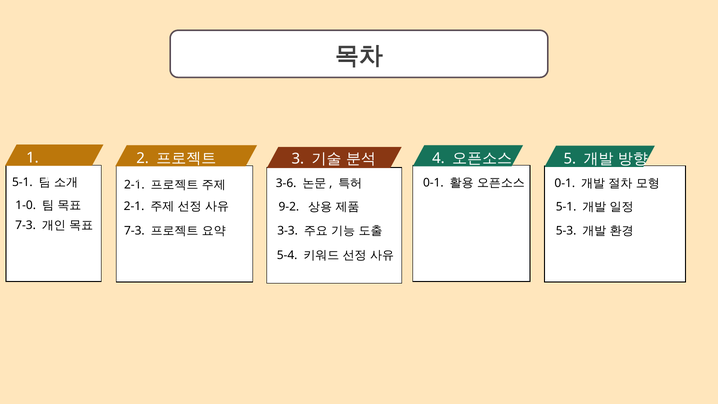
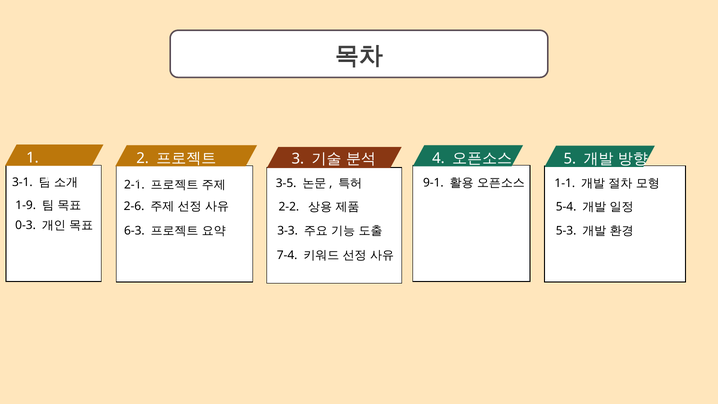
5-1: 5-1 -> 3-1 (22, 182)
0-1: 0-1 -> 9-1 (433, 183)
3-6: 3-6 -> 3-5 (286, 183)
0-1: 0-1 -> 1-1 (565, 183)
1-0: 1-0 -> 1-9 (26, 205)
2-1: 2-1 -> 2-6 (134, 206)
9-2: 9-2 -> 2-2 (289, 206)
5-1: 5-1 -> 5-4 (566, 206)
7-3: 7-3 -> 0-3 (26, 225)
7-3: 7-3 -> 6-3 (134, 231)
5-4: 5-4 -> 7-4 (287, 255)
